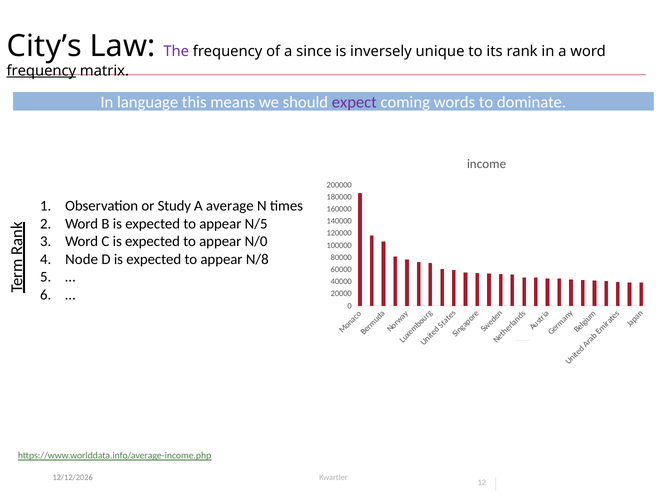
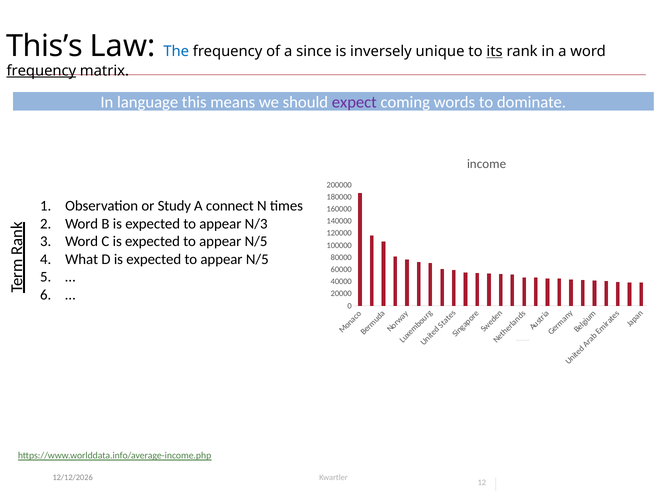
City’s: City’s -> This’s (44, 46)
The colour: purple -> blue (176, 51)
its underline: none -> present (495, 51)
average: average -> connect (230, 206)
N/5: N/5 -> N/3 (256, 224)
N/0: N/0 -> N/5 (256, 242)
Node: Node -> What (82, 259)
N/8: N/8 -> N/5 (257, 259)
